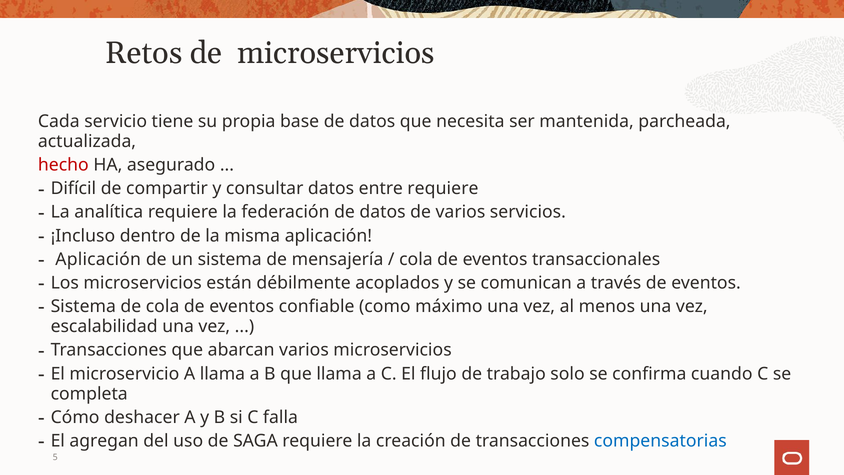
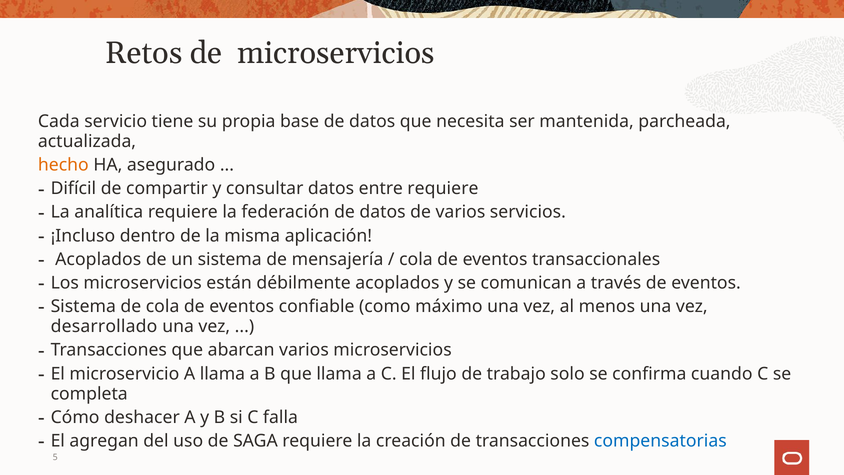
hecho colour: red -> orange (63, 165)
Aplicación: Aplicación -> Acoplados (98, 259)
escalabilidad: escalabilidad -> desarrollado (104, 326)
